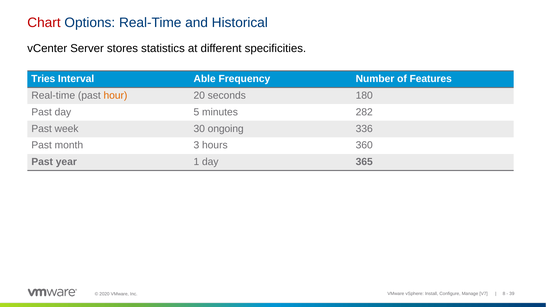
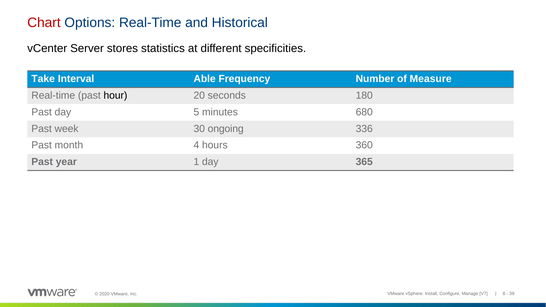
Tries: Tries -> Take (43, 79)
Features: Features -> Measure (431, 79)
hour colour: orange -> black (115, 95)
282: 282 -> 680 (364, 112)
3: 3 -> 4 (196, 145)
